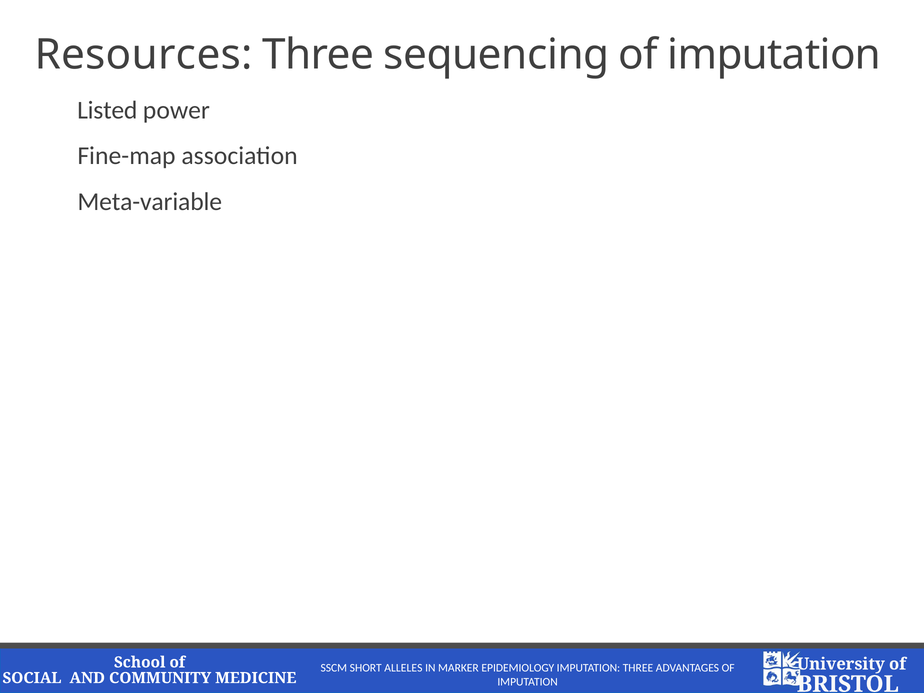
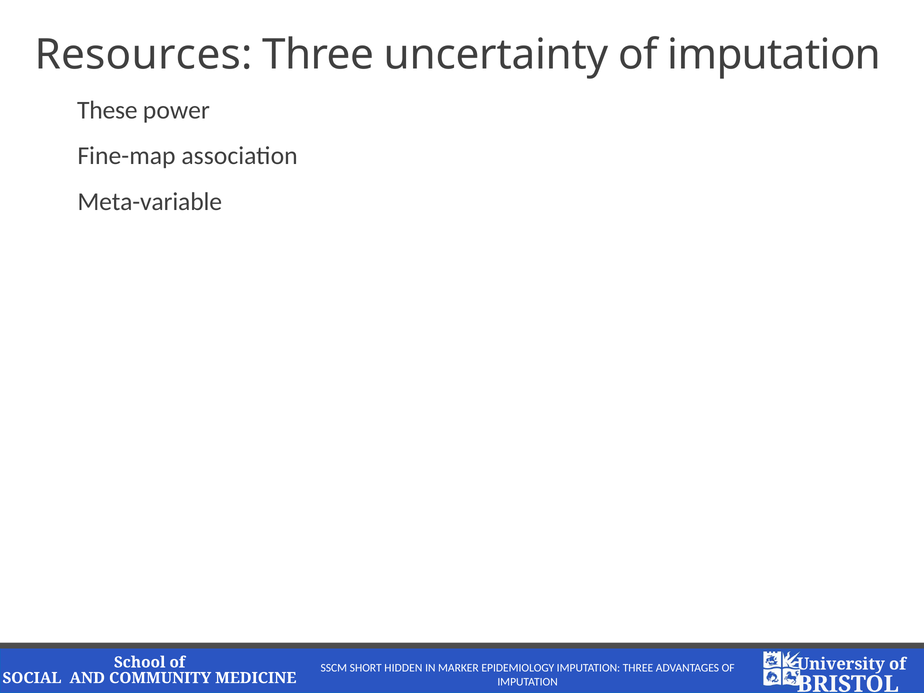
sequencing: sequencing -> uncertainty (496, 55)
Listed: Listed -> These (107, 110)
ALLELES: ALLELES -> HIDDEN (403, 668)
